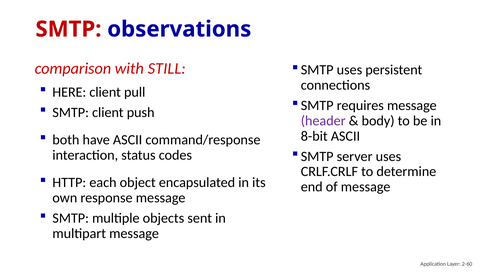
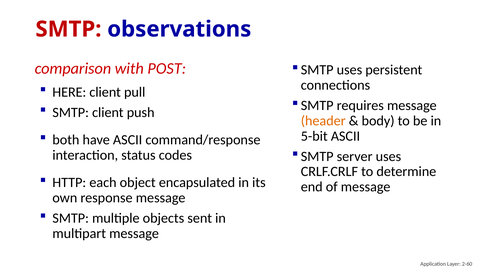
STILL: STILL -> POST (167, 69)
header colour: purple -> orange (323, 121)
8-bit: 8-bit -> 5-bit (314, 136)
